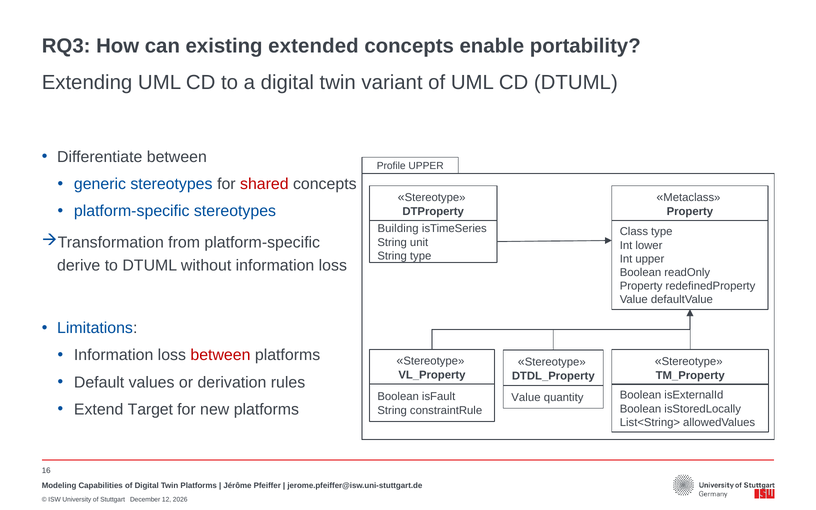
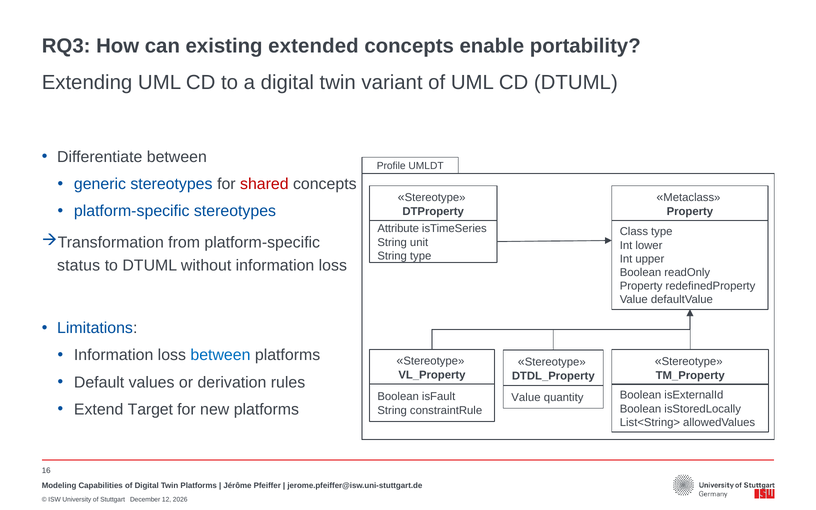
Profile UPPER: UPPER -> UMLDT (426, 166)
Building: Building -> Attribute (398, 229)
derive: derive -> status (79, 265)
between colour: red -> blue (220, 355)
